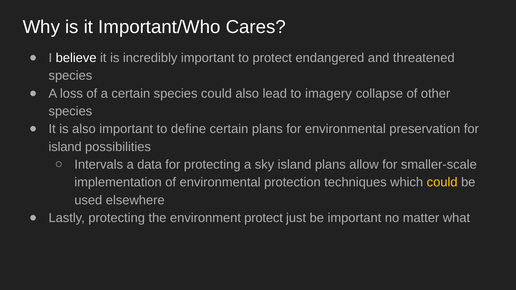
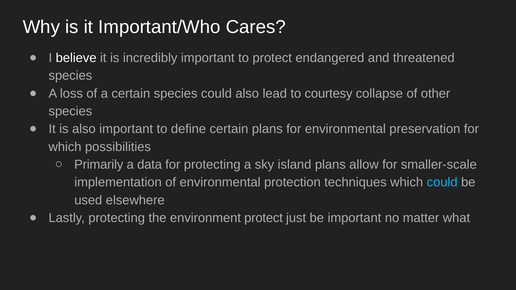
imagery: imagery -> courtesy (329, 94)
island: island -> which (65, 147)
Intervals: Intervals -> Primarily (99, 165)
could colour: yellow -> light blue (442, 183)
